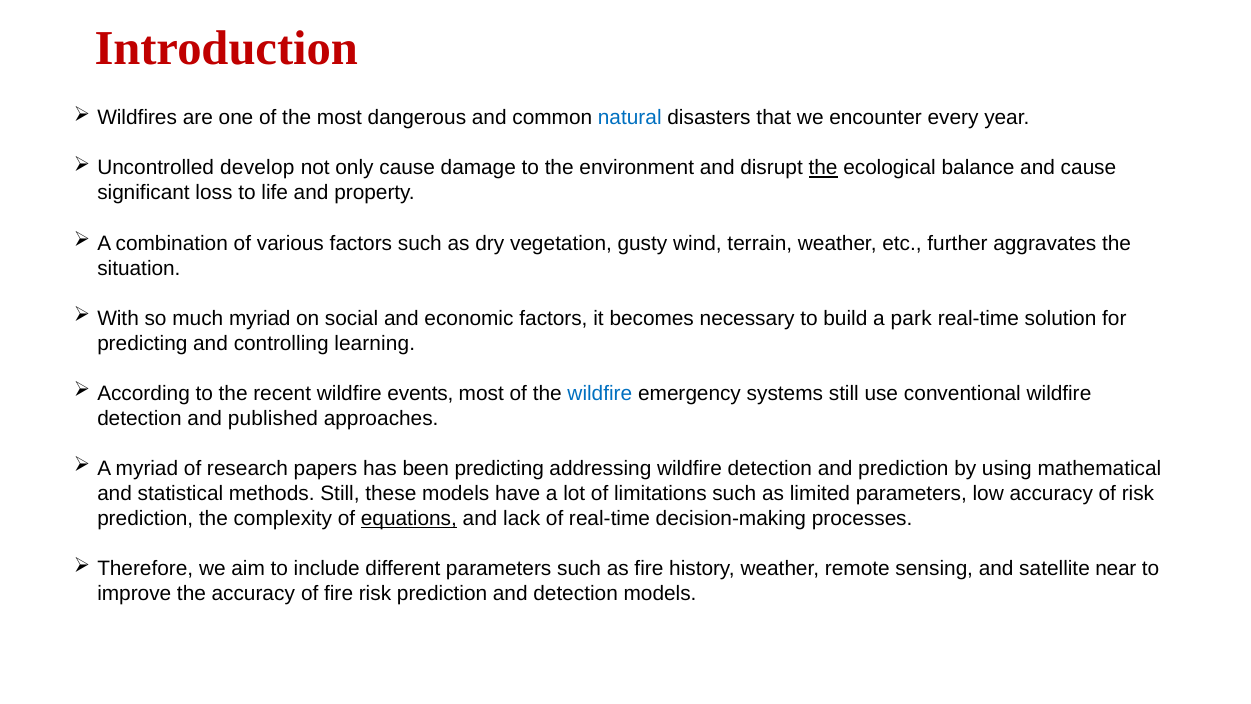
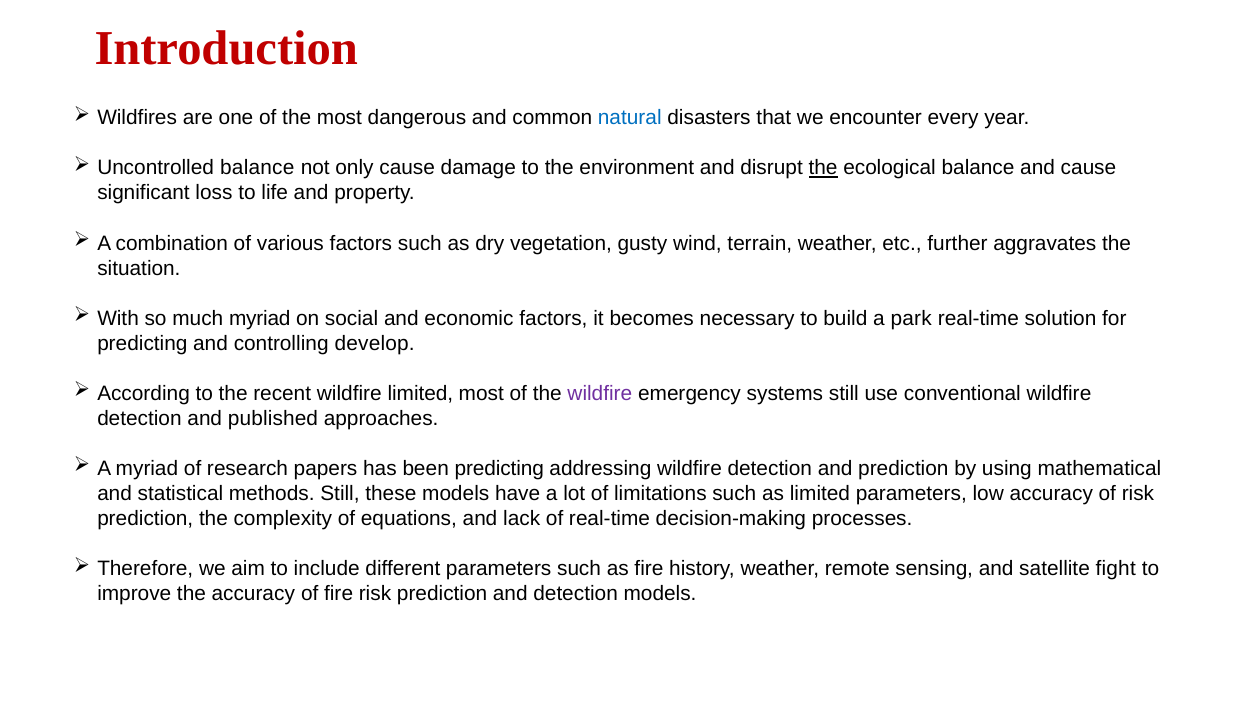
Uncontrolled develop: develop -> balance (257, 168)
learning: learning -> develop (375, 343)
wildfire events: events -> limited (420, 393)
wildfire colour: blue -> purple (600, 393)
equations underline: present -> none (409, 518)
near: near -> fight (1116, 568)
